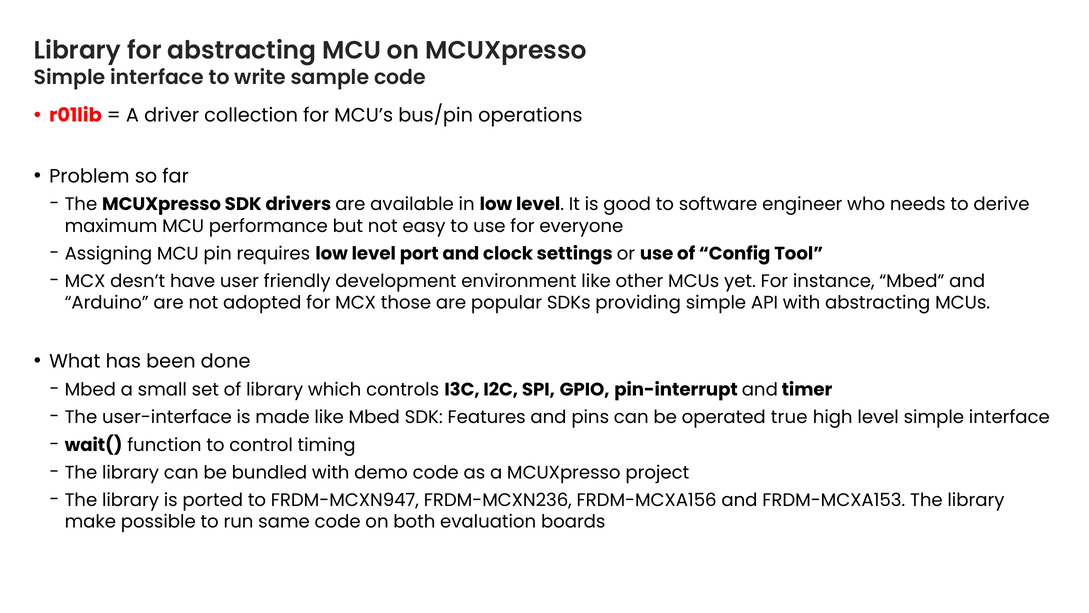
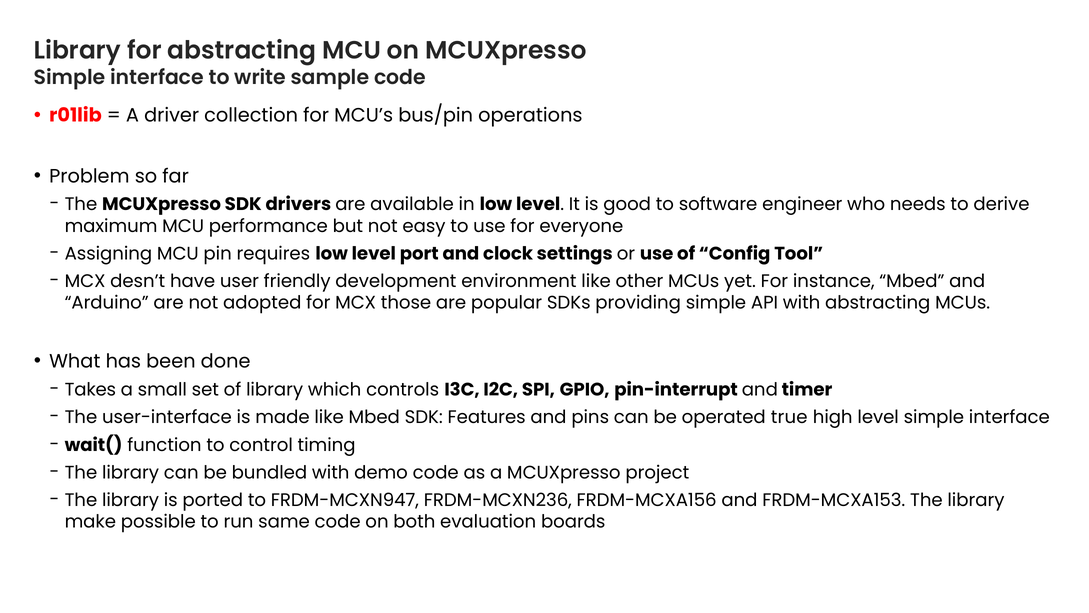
Mbed: Mbed -> Takes (90, 389)
